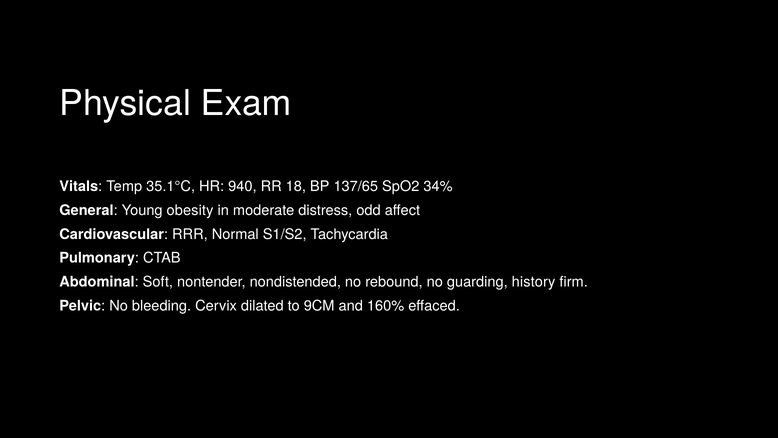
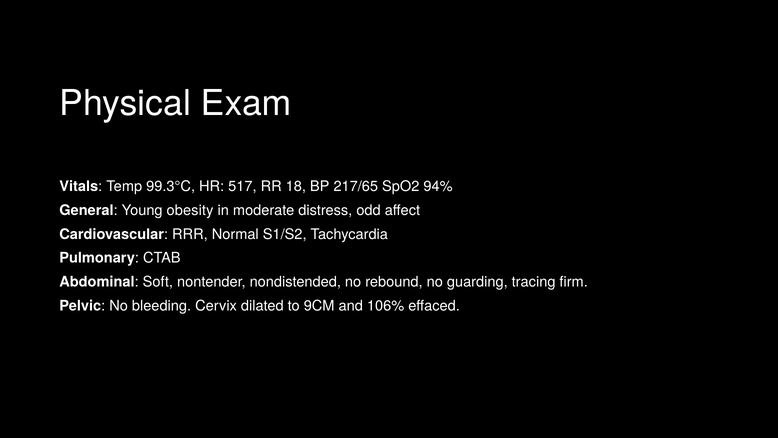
35.1°C: 35.1°C -> 99.3°C (171, 186)
940: 940 -> 517 (242, 186)
137/65: 137/65 -> 217/65 (356, 186)
34%: 34% -> 94% (438, 186)
history: history -> tracing (534, 282)
160%: 160% -> 106% (386, 306)
